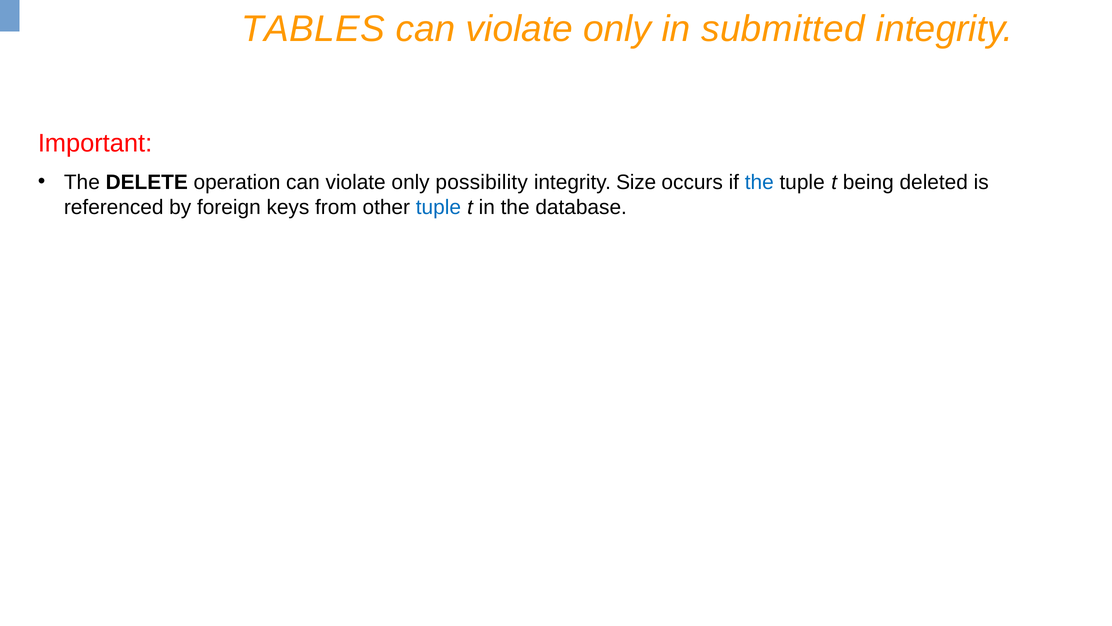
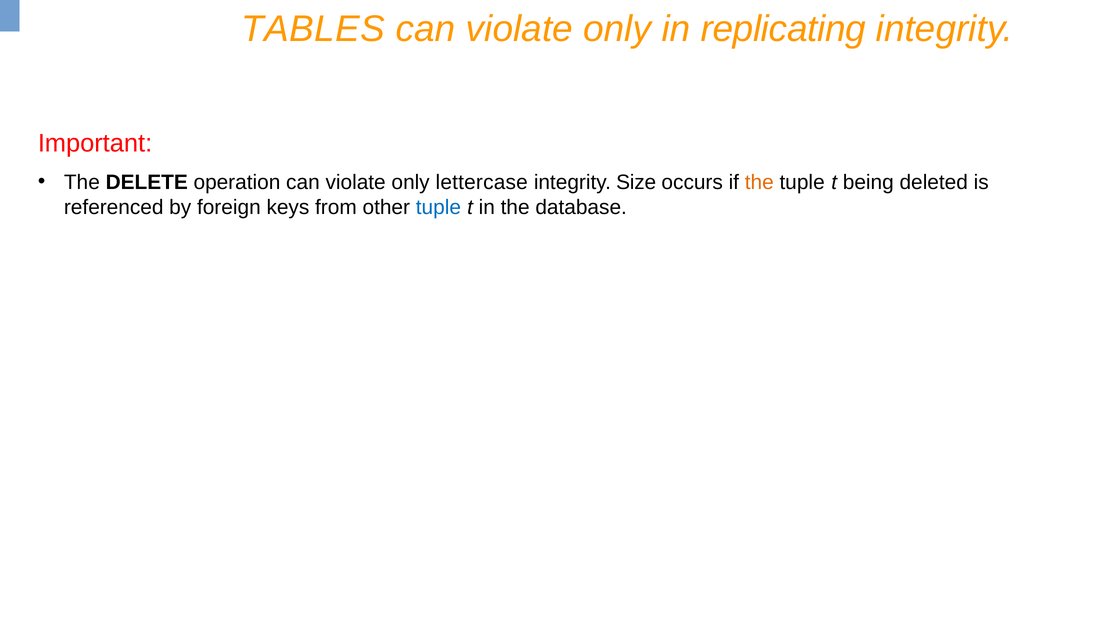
submitted: submitted -> replicating (783, 29)
possibility: possibility -> lettercase (482, 182)
the colour: blue -> orange (759, 182)
